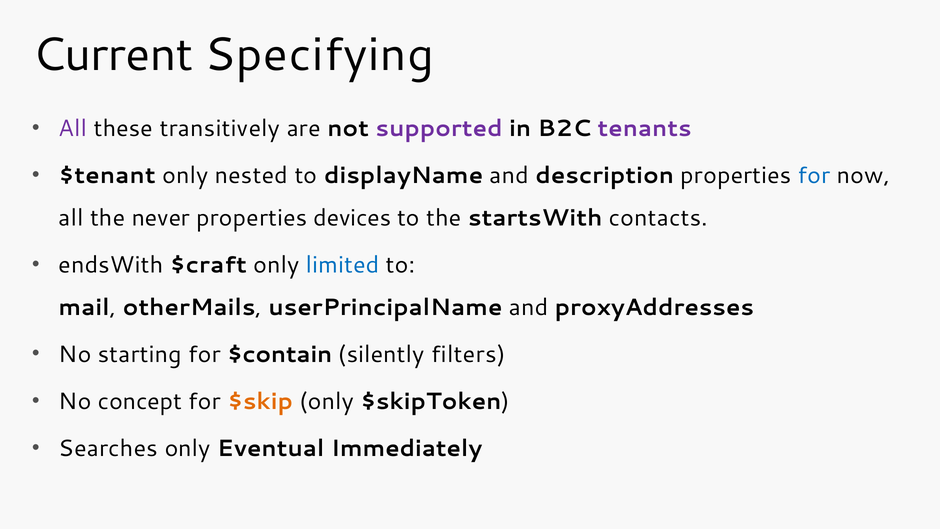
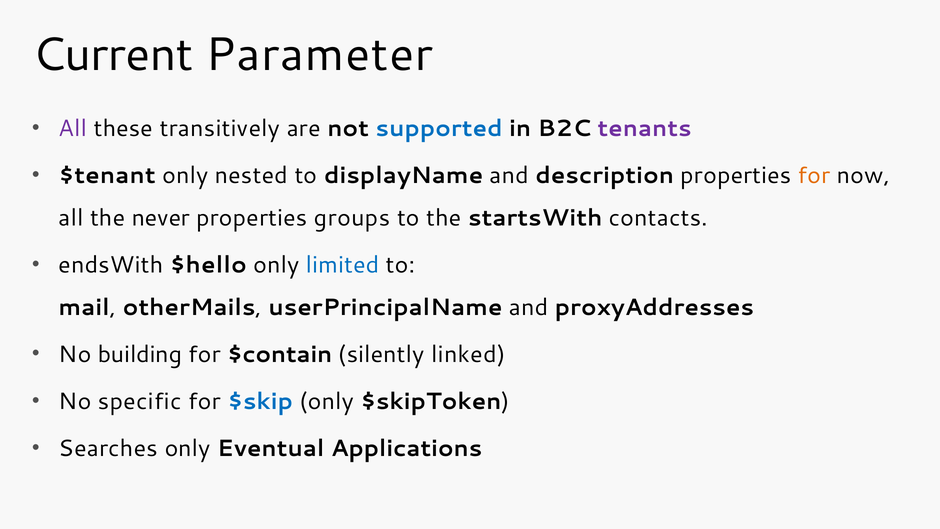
Specifying: Specifying -> Parameter (319, 54)
supported colour: purple -> blue (439, 129)
for colour: blue -> orange (814, 176)
devices: devices -> groups (352, 218)
$craft: $craft -> $hello (208, 265)
starting: starting -> building (140, 354)
filters: filters -> linked (468, 354)
concept: concept -> specific (140, 401)
$skip colour: orange -> blue (260, 401)
Immediately: Immediately -> Applications (407, 448)
